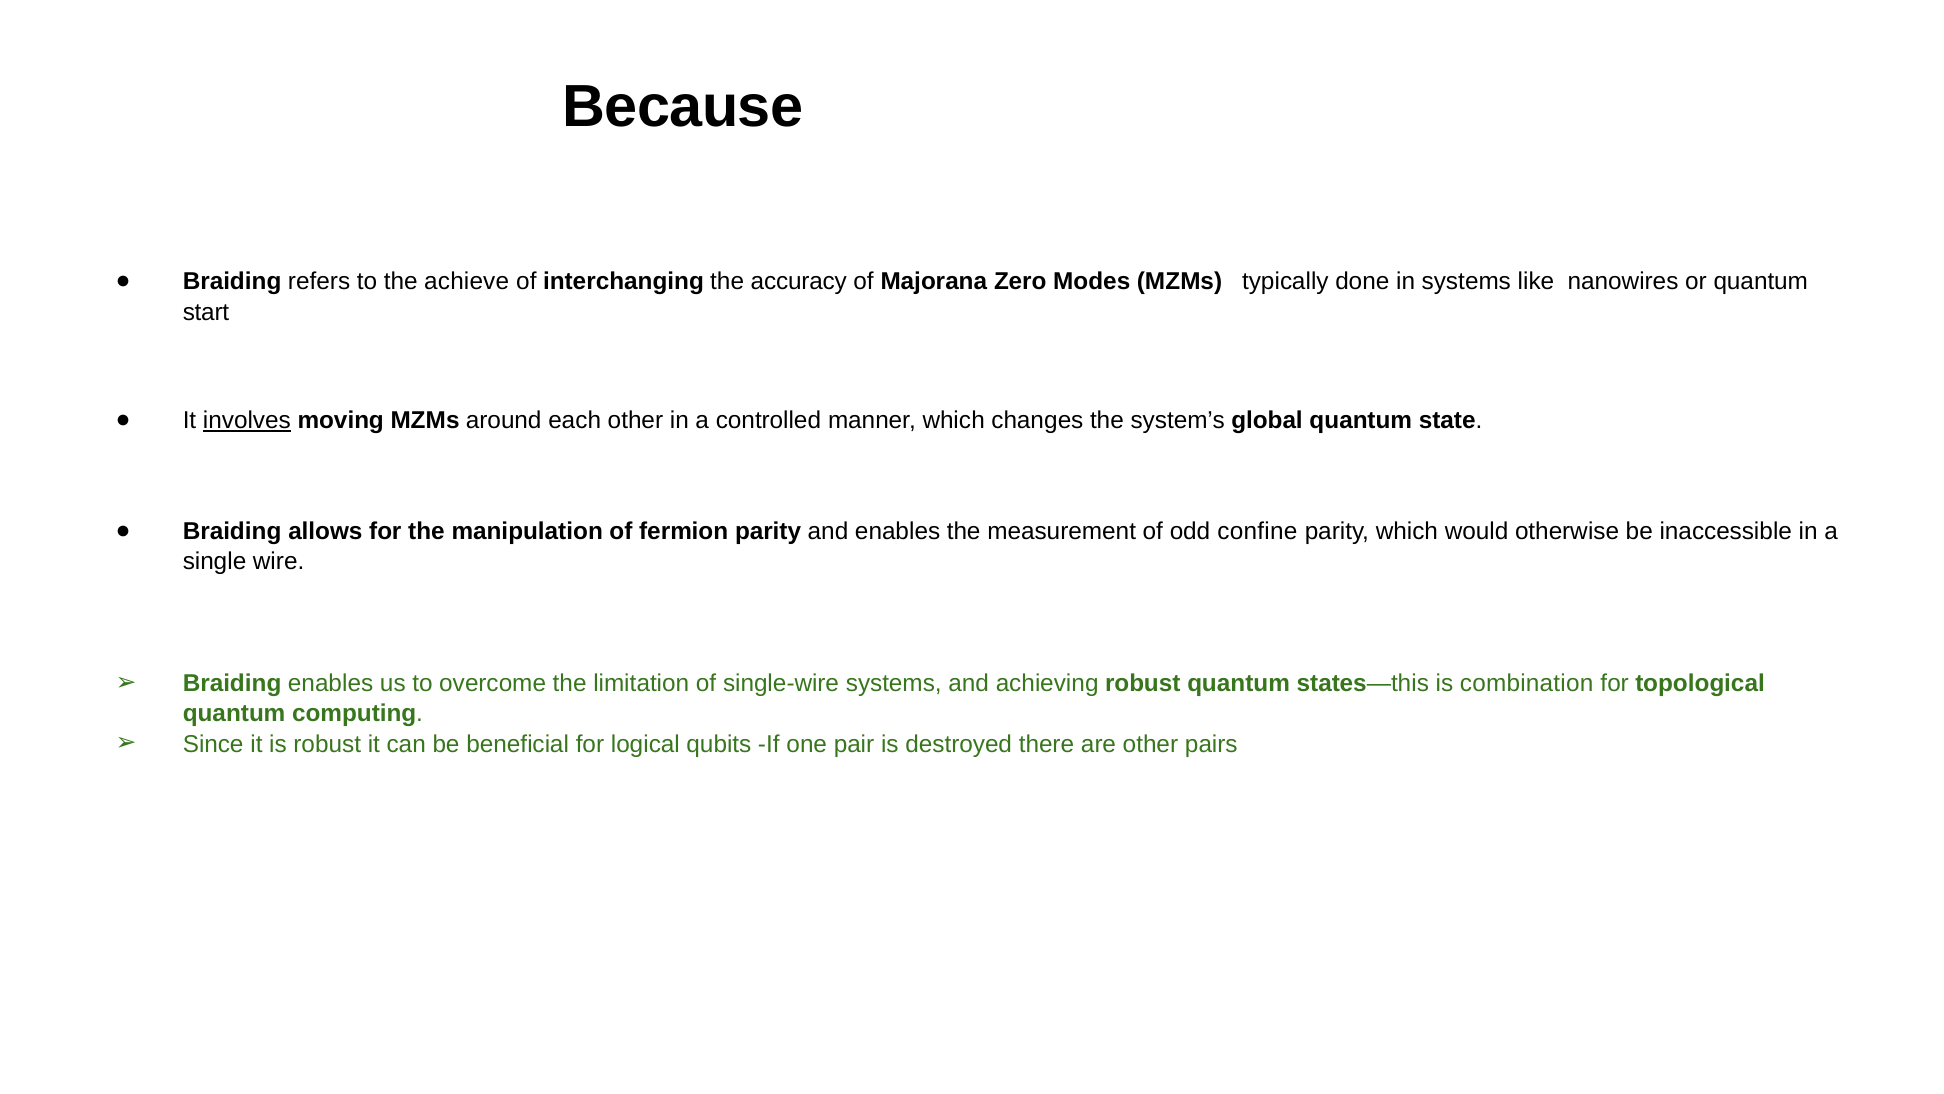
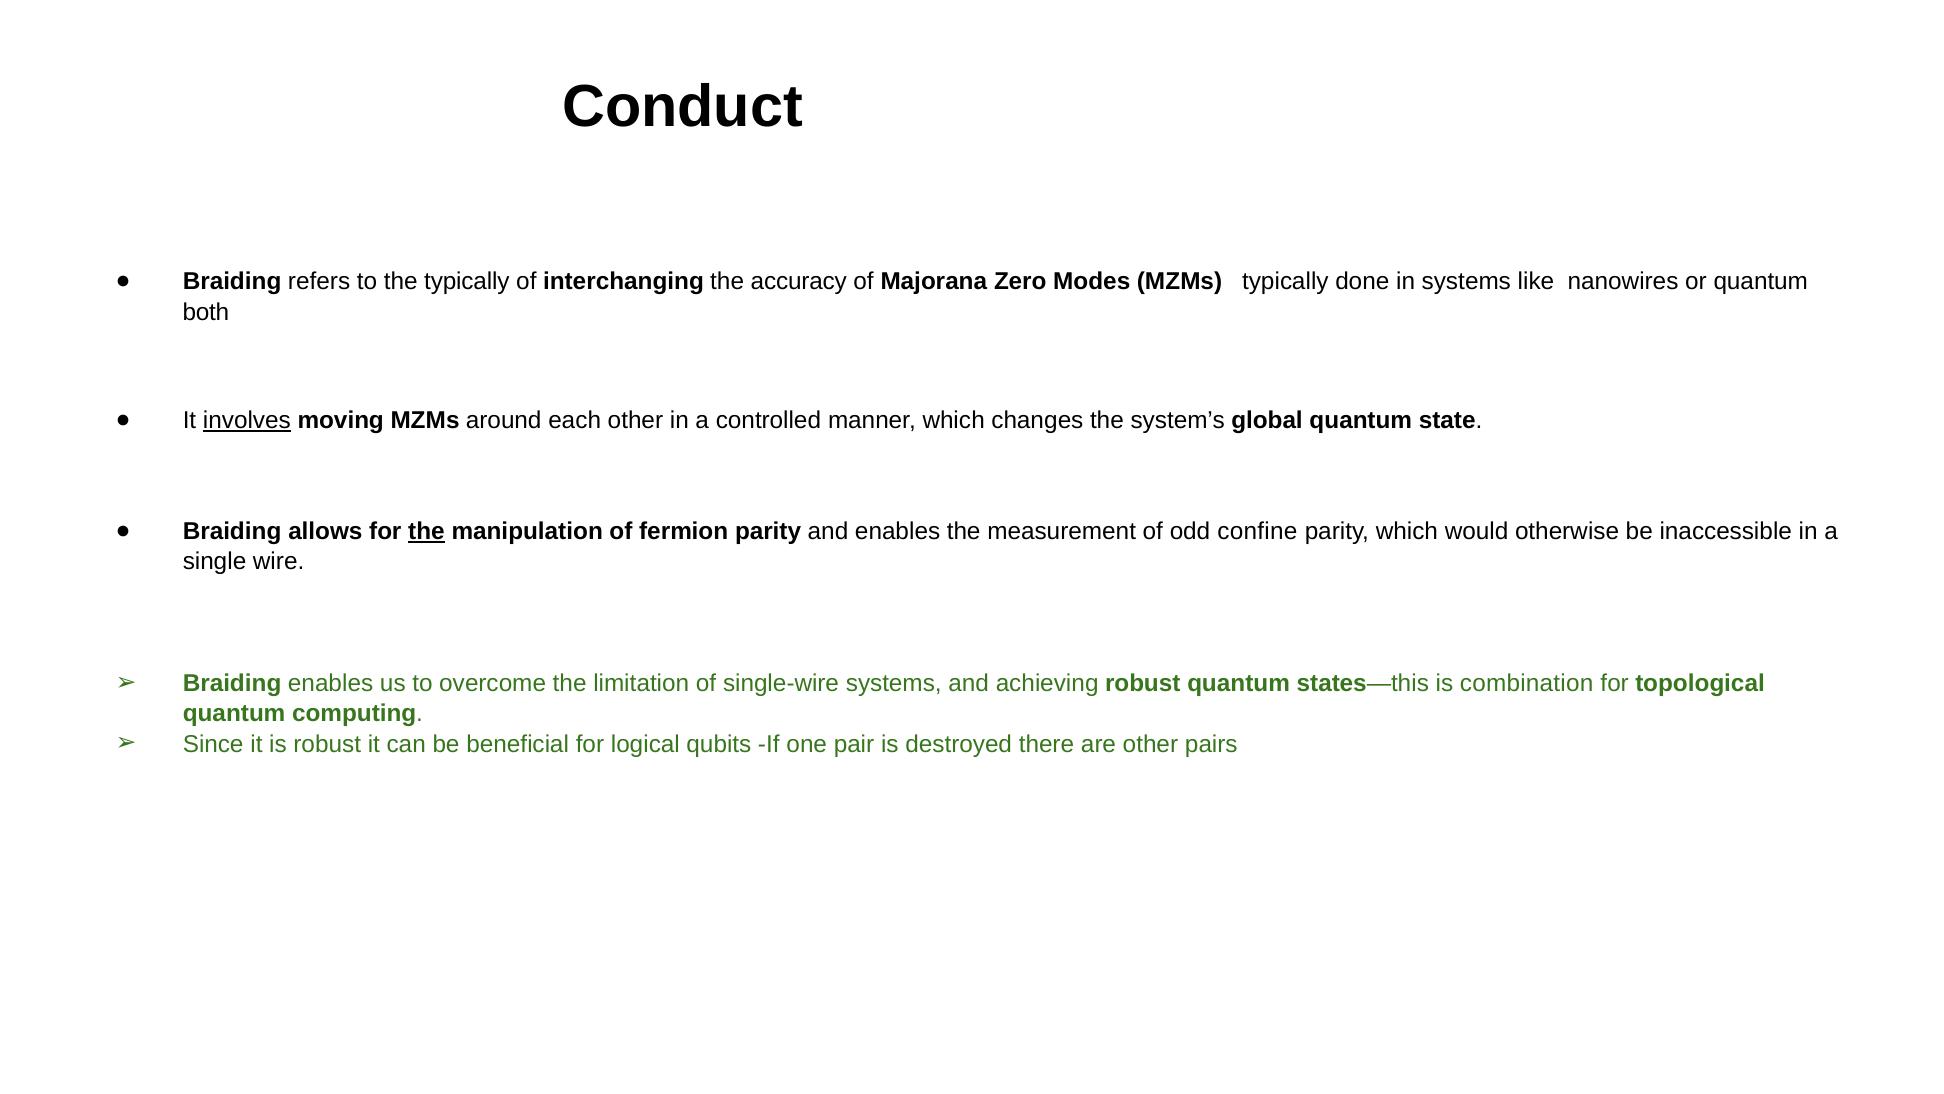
Because: Because -> Conduct (683, 107)
the achieve: achieve -> typically (467, 282)
start: start -> both (206, 312)
the underline: none -> present (426, 531)
